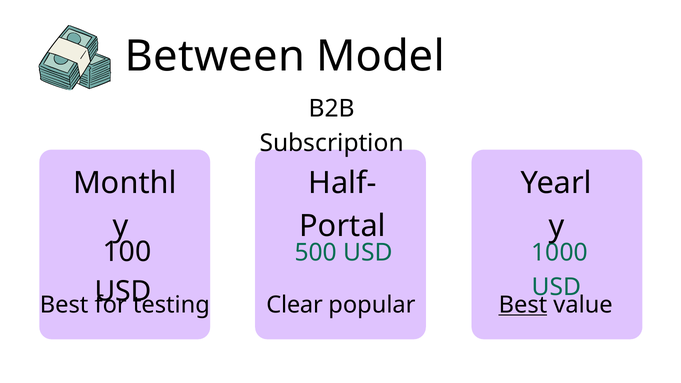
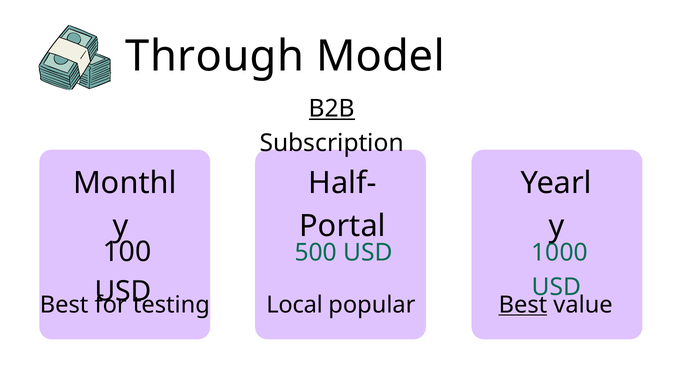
Between: Between -> Through (215, 56)
B2B underline: none -> present (332, 109)
Clear: Clear -> Local (295, 305)
